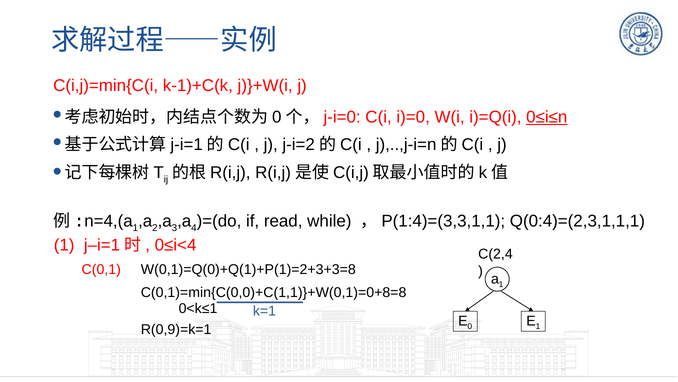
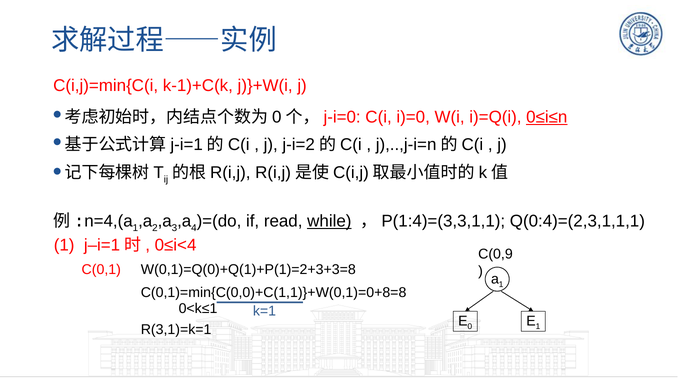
while underline: none -> present (329, 221)
C(2,4: C(2,4 -> C(0,9 (495, 254)
R(0,9)=k=1: R(0,9)=k=1 -> R(3,1)=k=1 (176, 329)
